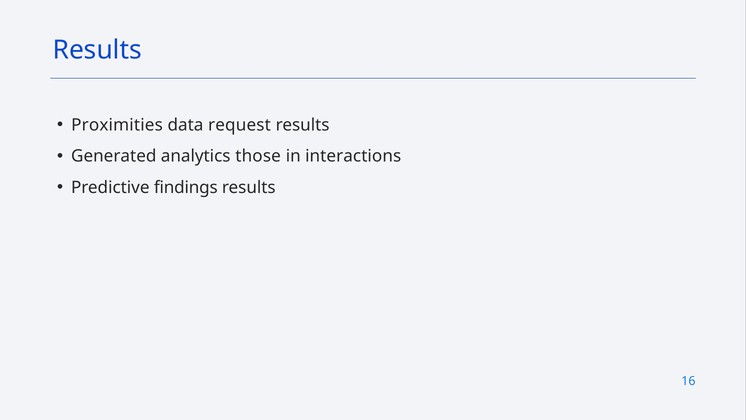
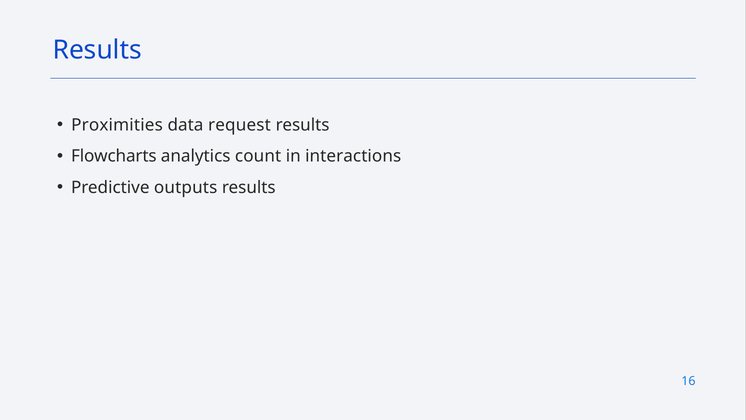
Generated: Generated -> Flowcharts (114, 156)
those: those -> count (258, 156)
findings: findings -> outputs (186, 188)
